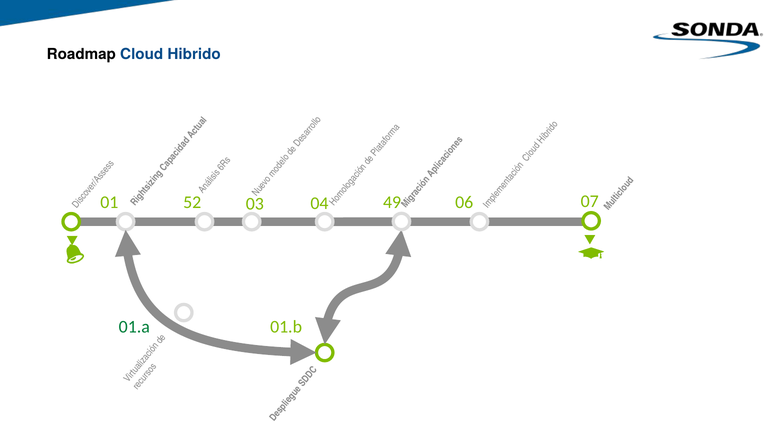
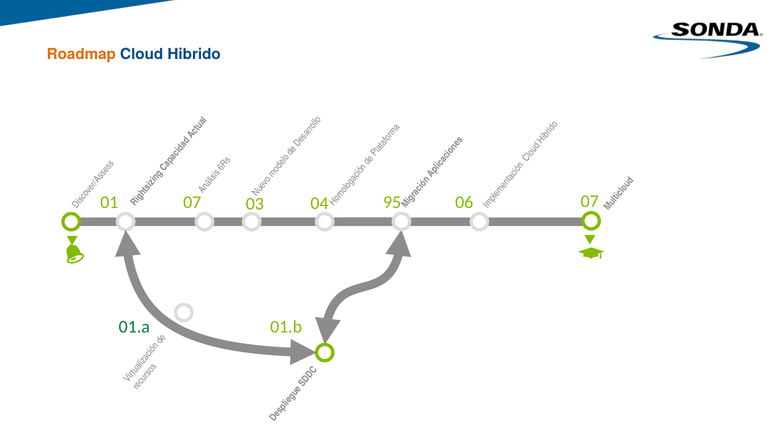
Roadmap colour: black -> orange (81, 54)
01 52: 52 -> 07 (192, 203)
49: 49 -> 95 (392, 203)
